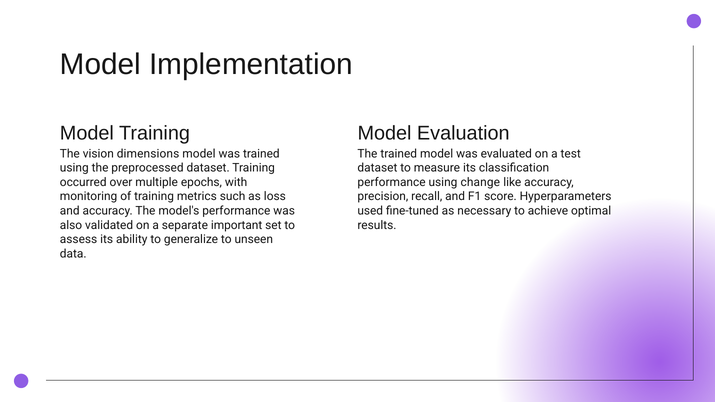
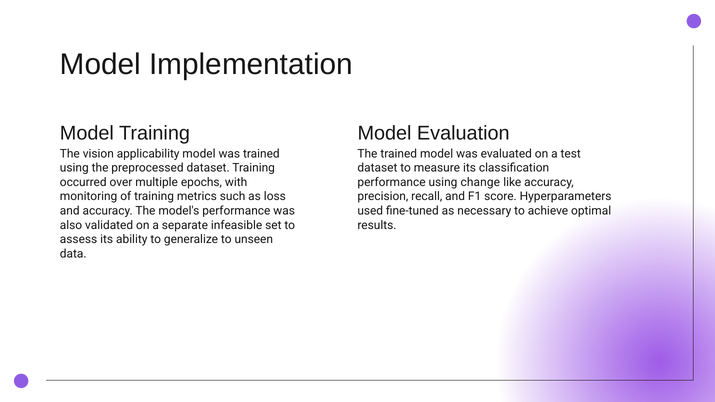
dimensions: dimensions -> applicability (148, 154)
important: important -> infeasible (237, 225)
